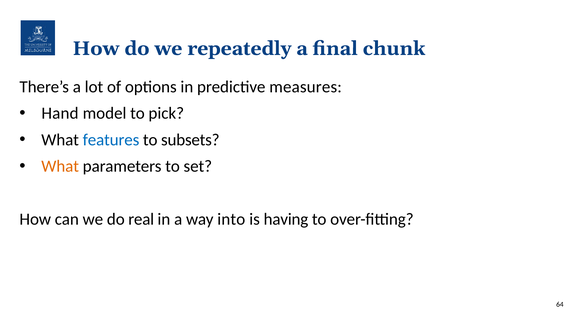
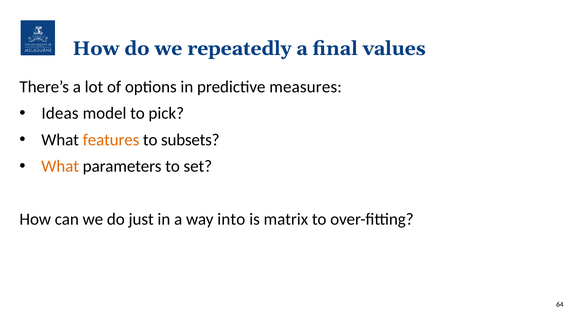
chunk: chunk -> values (394, 48)
Hand: Hand -> Ideas (60, 113)
features colour: blue -> orange (111, 140)
real: real -> just (141, 219)
having: having -> matrix (286, 219)
